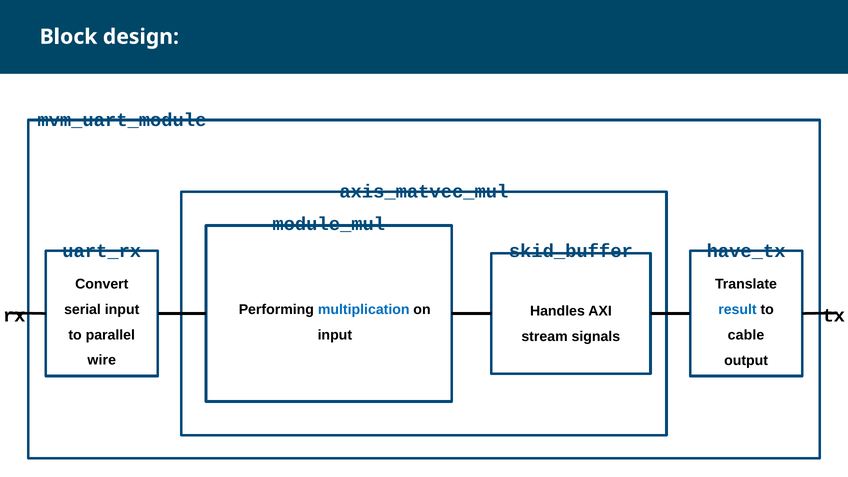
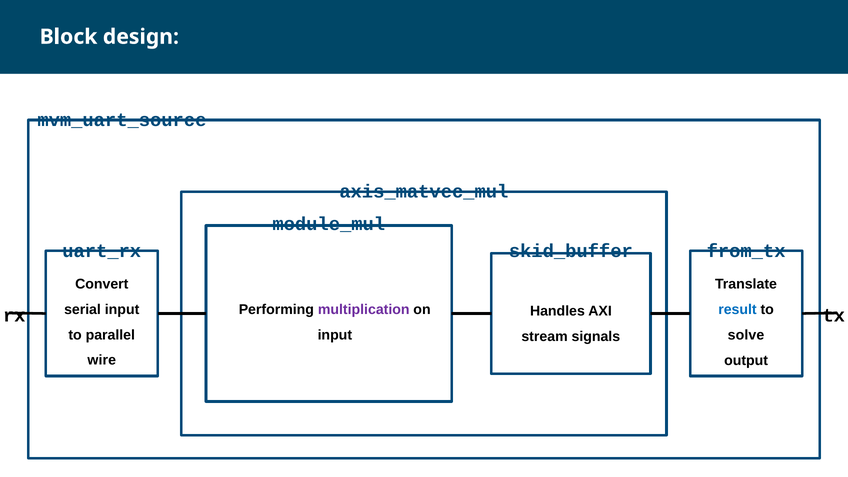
mvm_uart_module: mvm_uart_module -> mvm_uart_source (122, 120)
have_tx: have_tx -> from_tx (746, 251)
multiplication colour: blue -> purple (364, 310)
cable: cable -> solve (746, 335)
